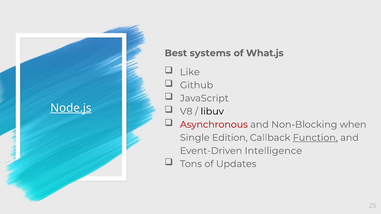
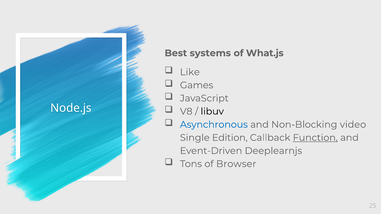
Github: Github -> Games (197, 85)
Node.js underline: present -> none (71, 108)
Asynchronous colour: red -> blue (214, 125)
when: when -> video (353, 125)
Intelligence: Intelligence -> Deeplearnjs (273, 151)
Updates: Updates -> Browser (236, 164)
